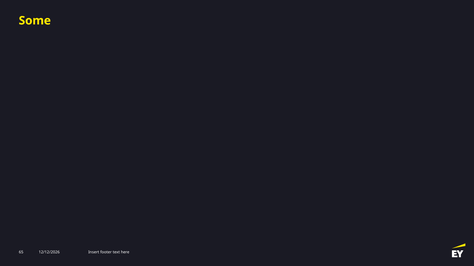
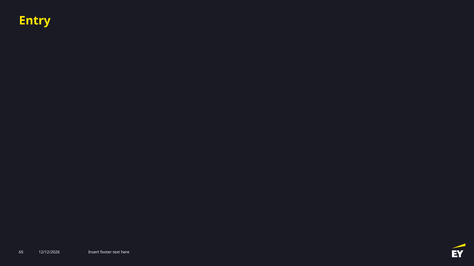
Some: Some -> Entry (35, 21)
